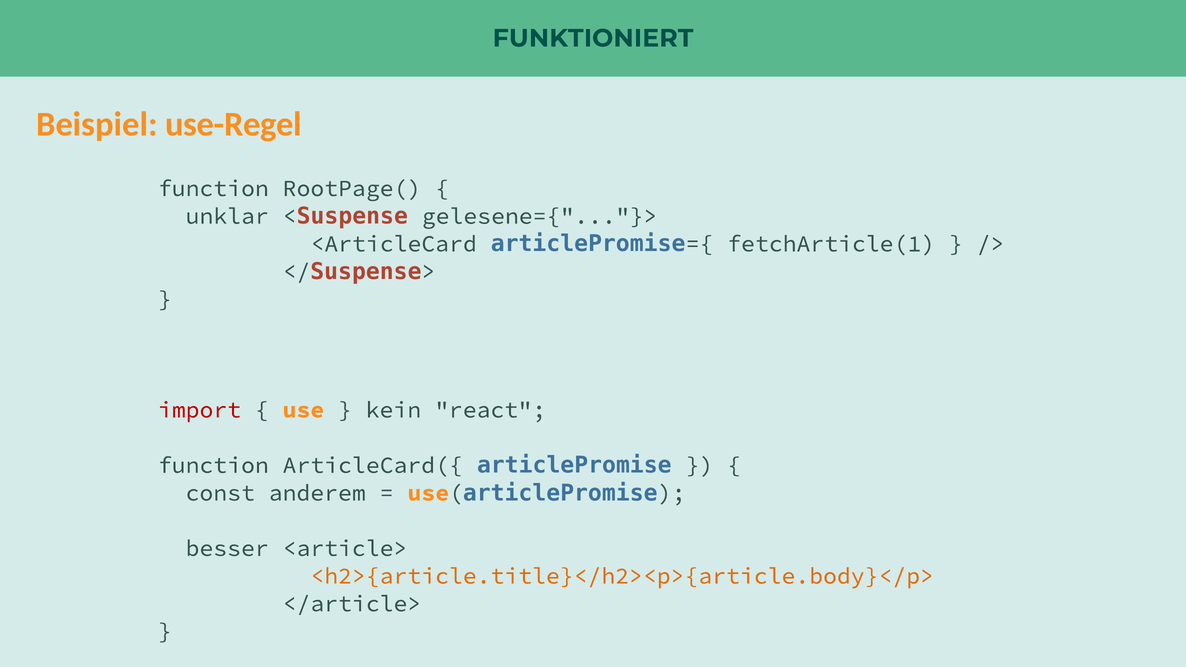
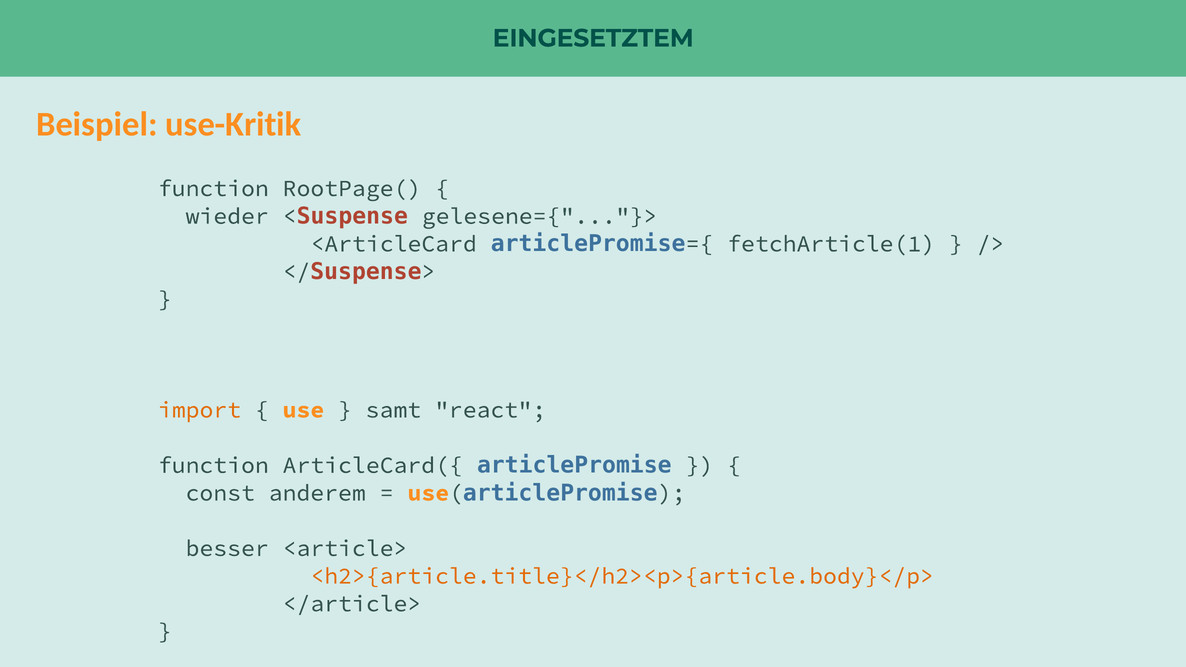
FUNKTIONIERT: FUNKTIONIERT -> EINGESETZTEM (593, 38)
use-Regel: use-Regel -> use-Kritik (233, 124)
unklar: unklar -> wieder (227, 216)
import colour: red -> orange (200, 410)
kein: kein -> samt (393, 410)
